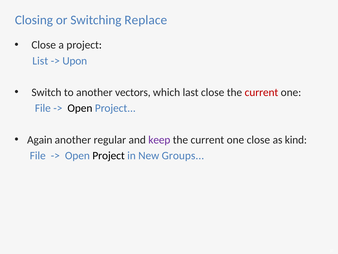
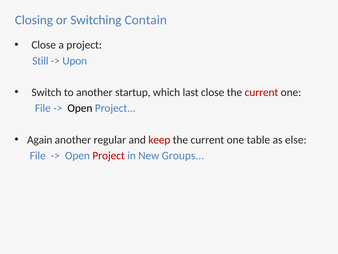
Replace: Replace -> Contain (146, 20)
List: List -> Still (40, 61)
vectors: vectors -> startup (133, 92)
keep colour: purple -> red (159, 140)
one close: close -> table (258, 140)
kind: kind -> else (296, 140)
Project colour: black -> red (109, 155)
